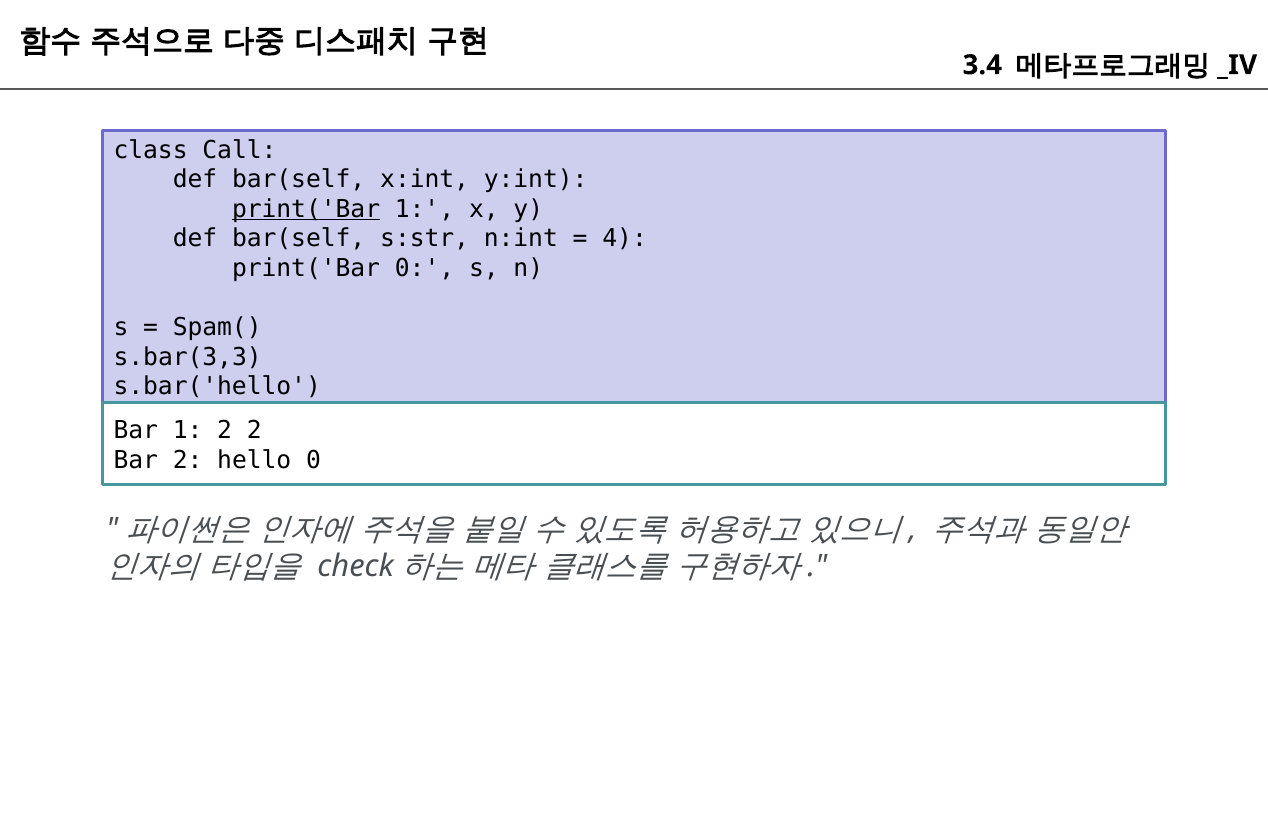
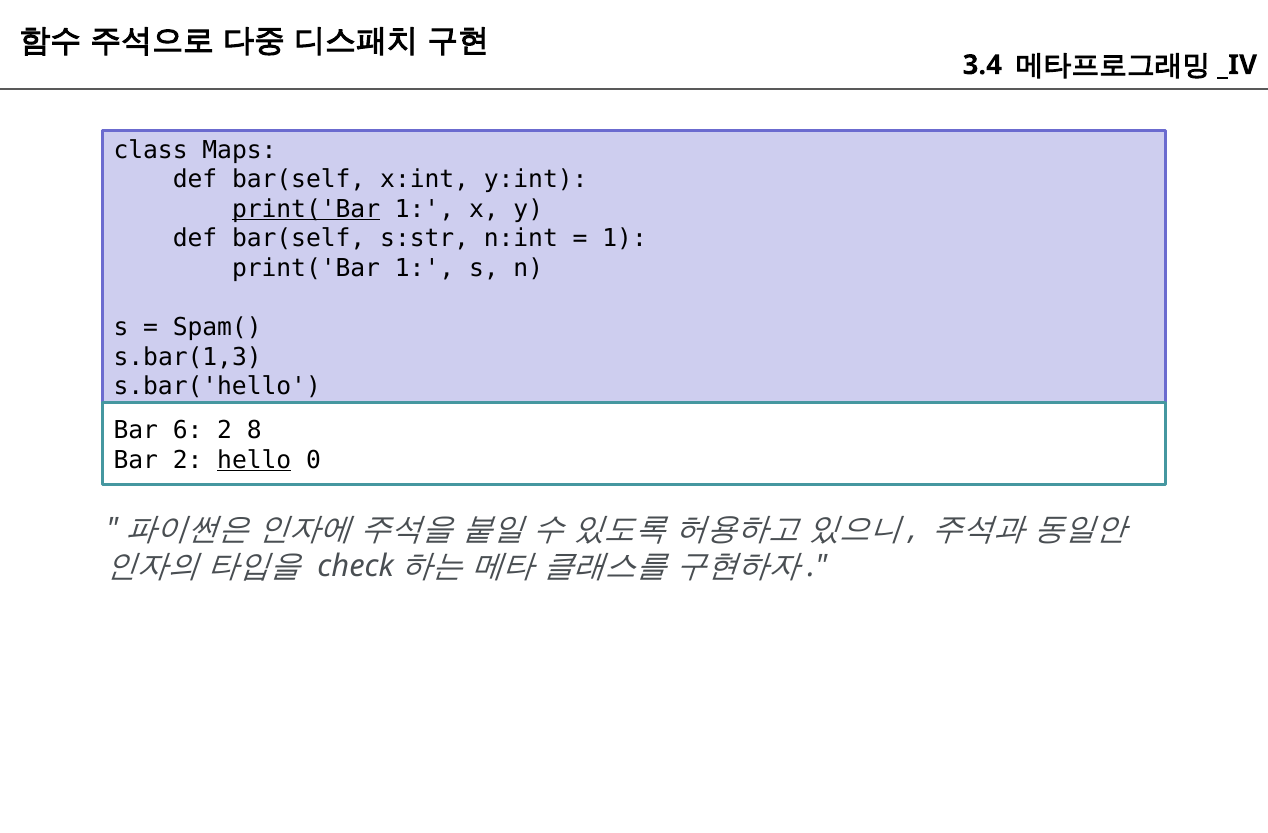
Call: Call -> Maps (239, 150)
4: 4 -> 1 (625, 239)
0: 0 -> 1 (425, 268)
s.bar(3,3: s.bar(3,3 -> s.bar(1,3 (188, 357)
Bar 1: 1 -> 6 (188, 430)
2 2: 2 -> 8 (254, 430)
hello underline: none -> present (254, 460)
